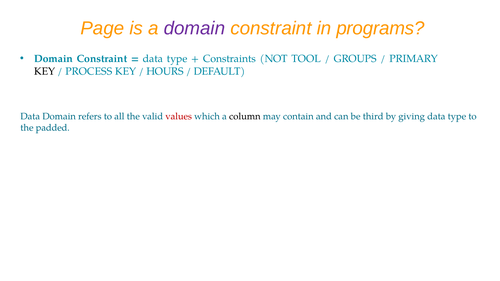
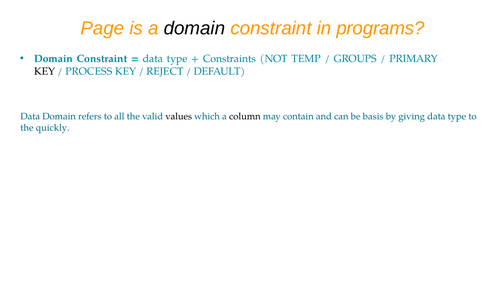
domain colour: purple -> black (194, 29)
TOOL: TOOL -> TEMP (306, 59)
HOURS: HOURS -> REJECT (165, 71)
values colour: red -> black (179, 117)
third: third -> basis (373, 117)
padded: padded -> quickly (53, 128)
